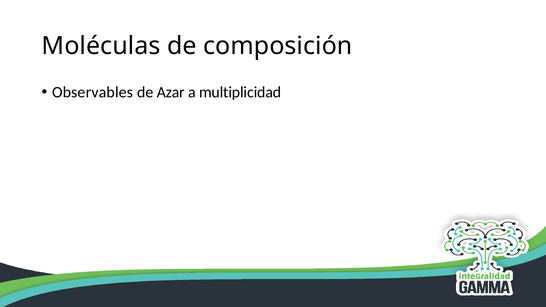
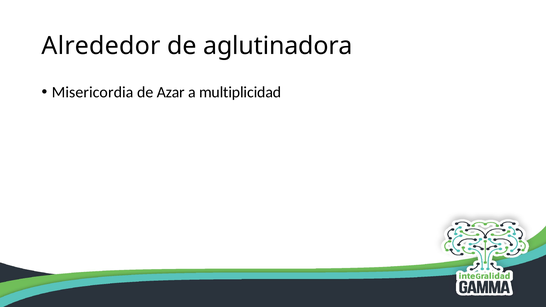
Moléculas: Moléculas -> Alrededor (101, 46)
composición: composición -> aglutinadora (278, 46)
Observables: Observables -> Misericordia (93, 92)
